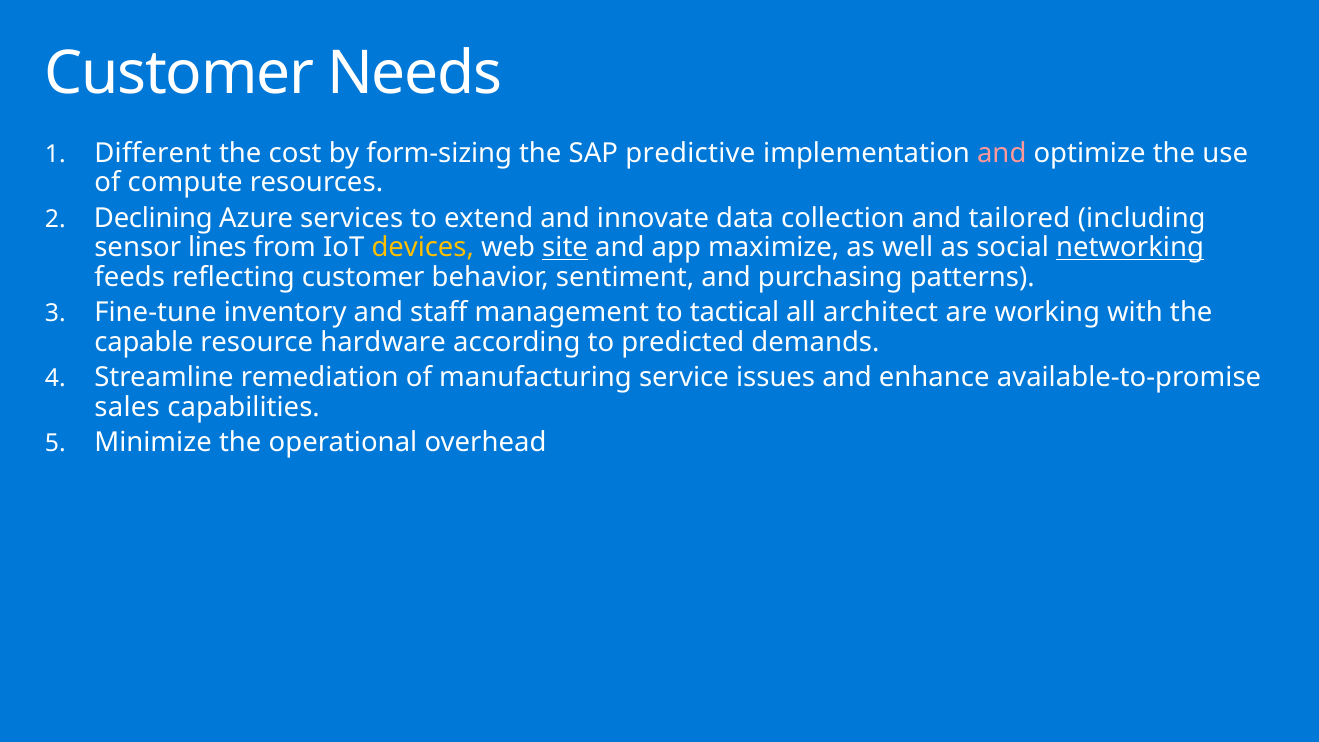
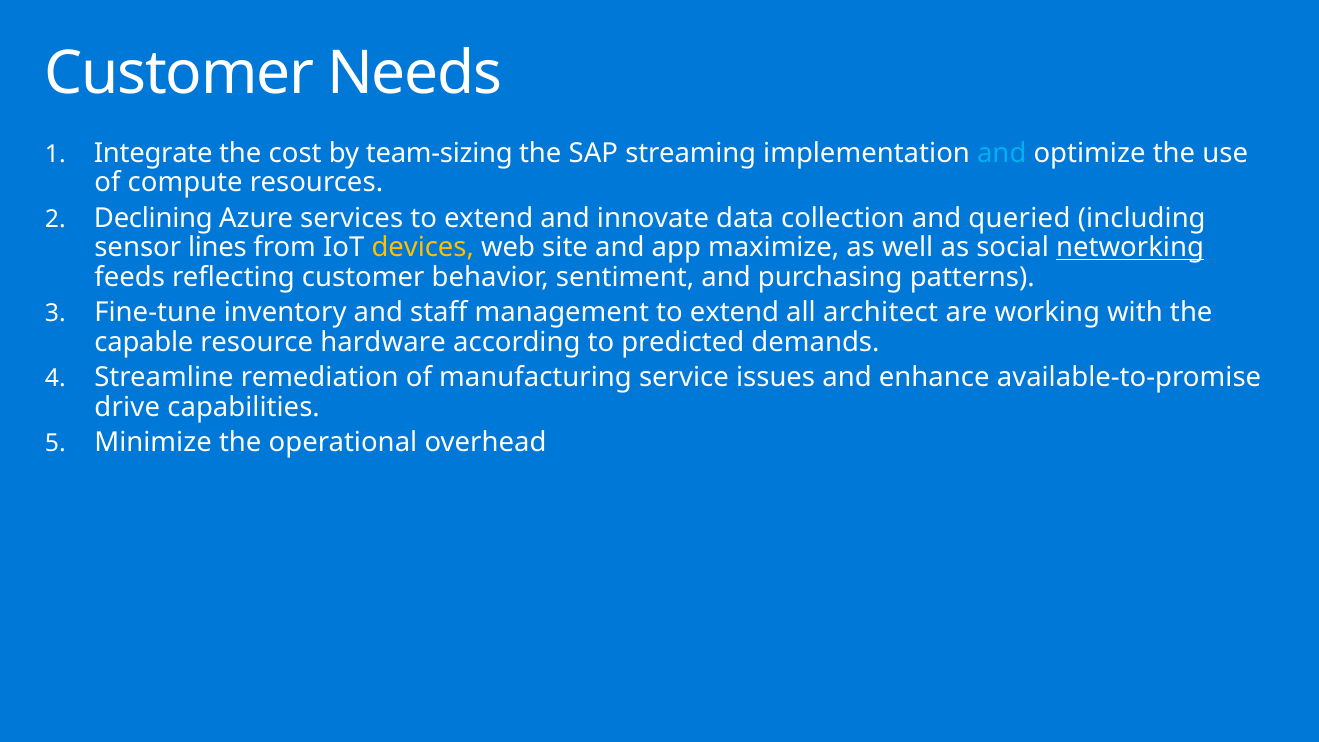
Different: Different -> Integrate (153, 153)
form-sizing: form-sizing -> team-sizing (439, 153)
predictive: predictive -> streaming (691, 153)
and colour: pink -> light blue (1002, 153)
tailored: tailored -> queried (1019, 218)
site underline: present -> none (565, 248)
management to tactical: tactical -> extend (734, 313)
sales: sales -> drive (127, 407)
